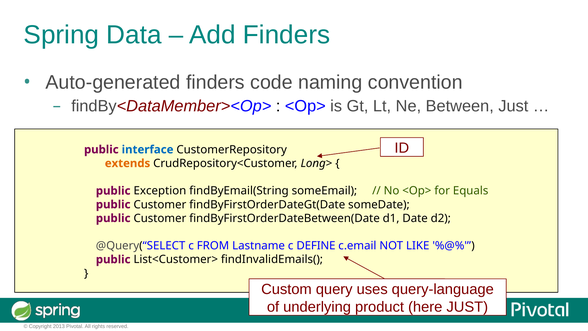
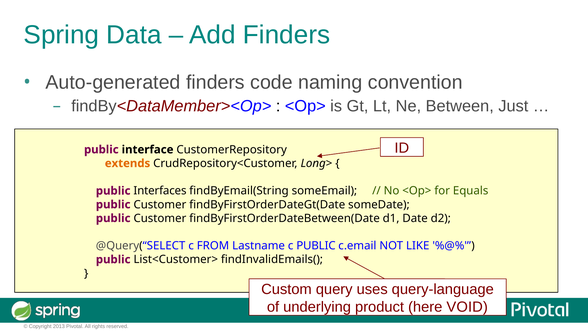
interface colour: blue -> black (148, 149)
Exception: Exception -> Interfaces (160, 191)
c DEFINE: DEFINE -> PUBLIC (316, 246)
here JUST: JUST -> VOID (467, 307)
